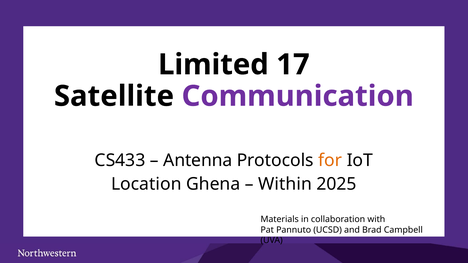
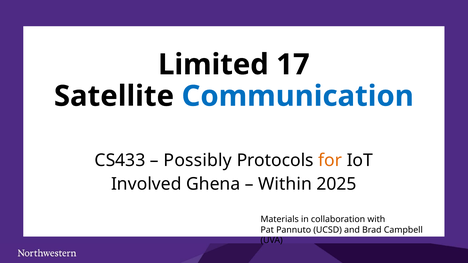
Communication colour: purple -> blue (298, 96)
Antenna: Antenna -> Possibly (198, 160)
Location: Location -> Involved (146, 184)
